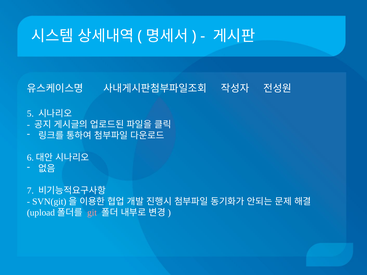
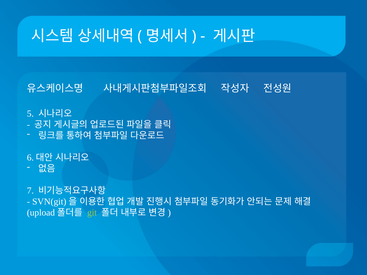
git colour: pink -> light green (92, 213)
